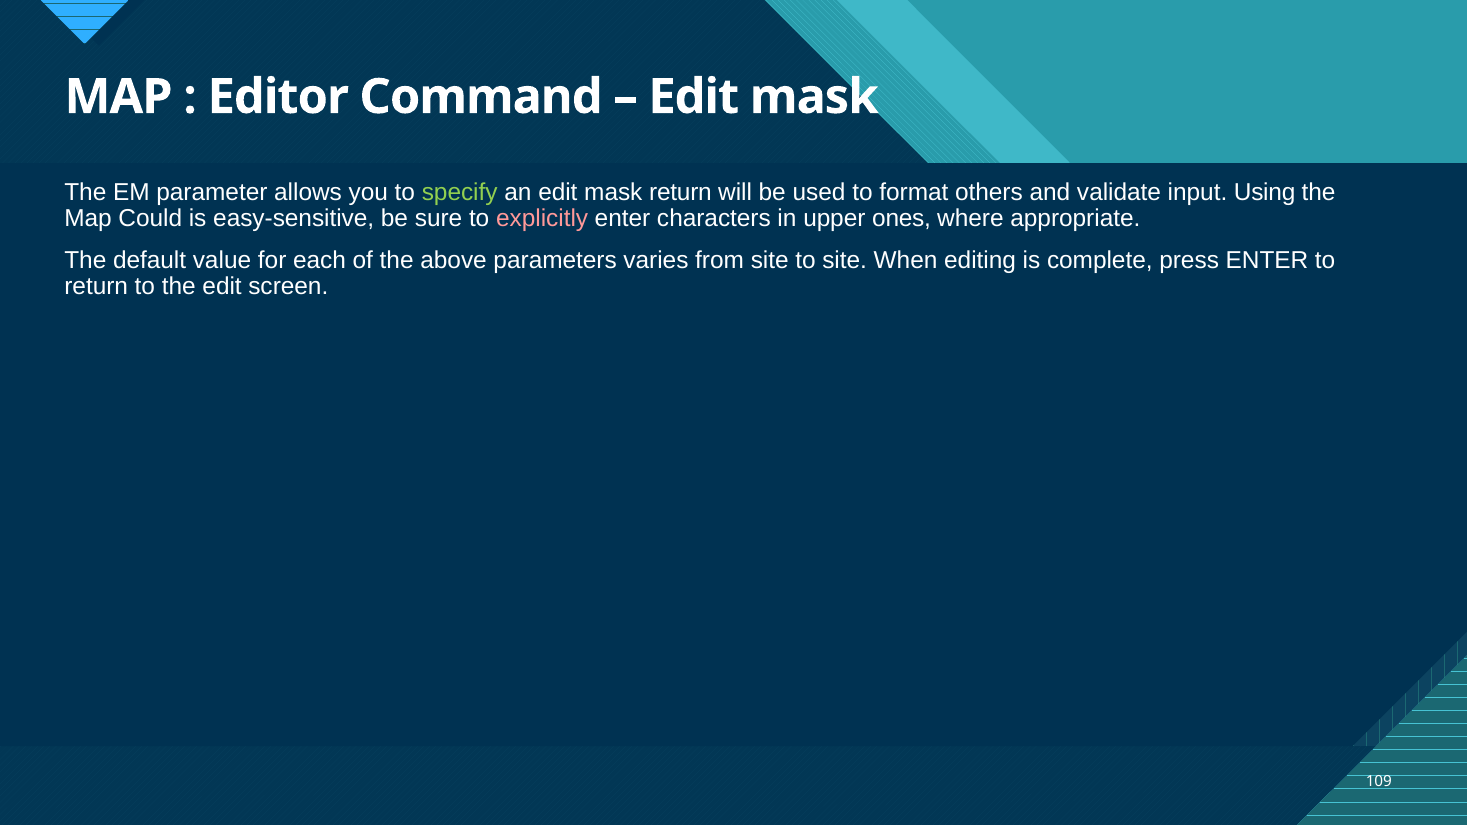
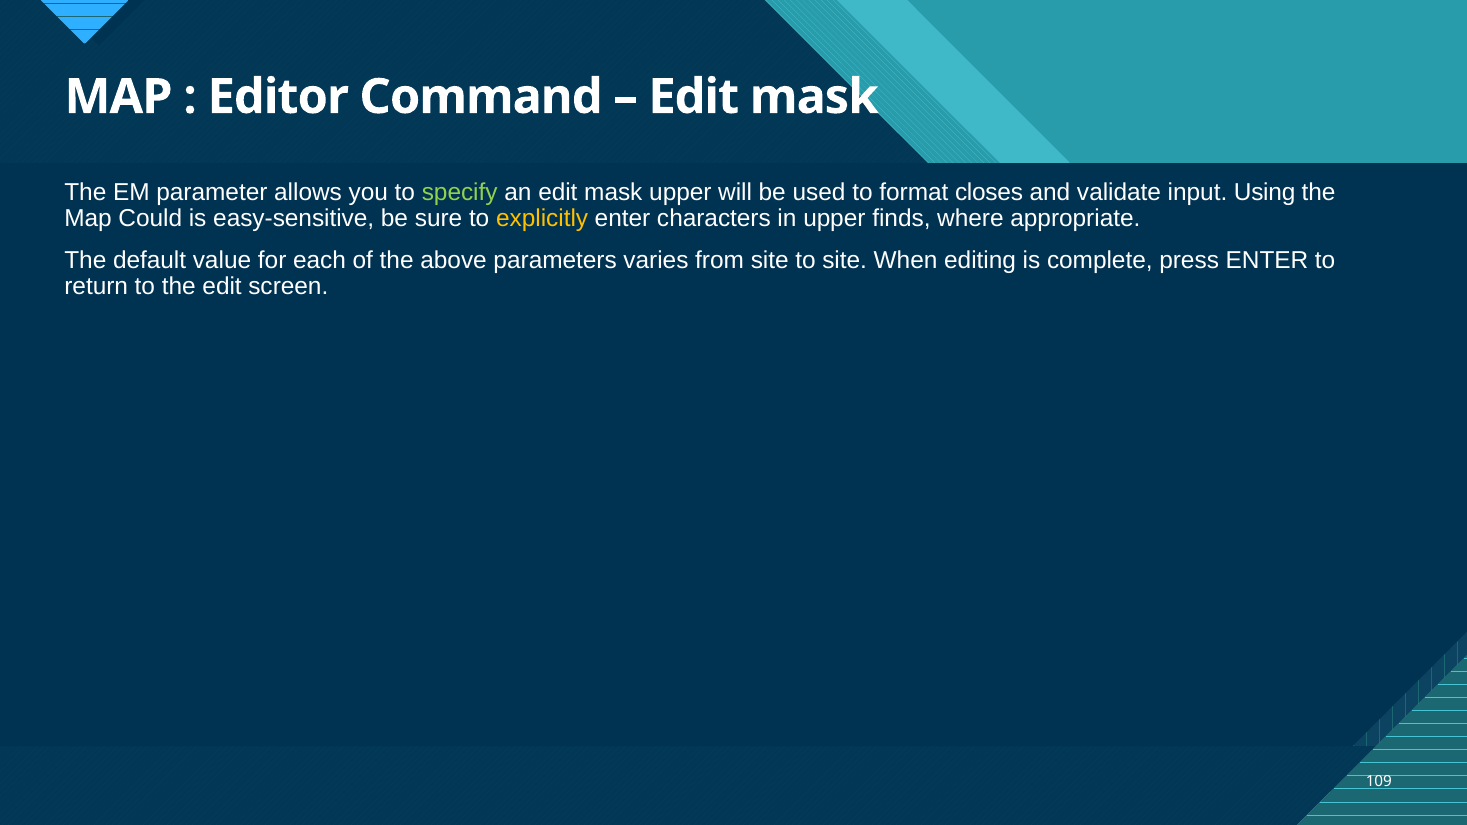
mask return: return -> upper (680, 192)
others: others -> closes (989, 192)
explicitly colour: pink -> yellow (542, 219)
ones: ones -> finds (901, 219)
